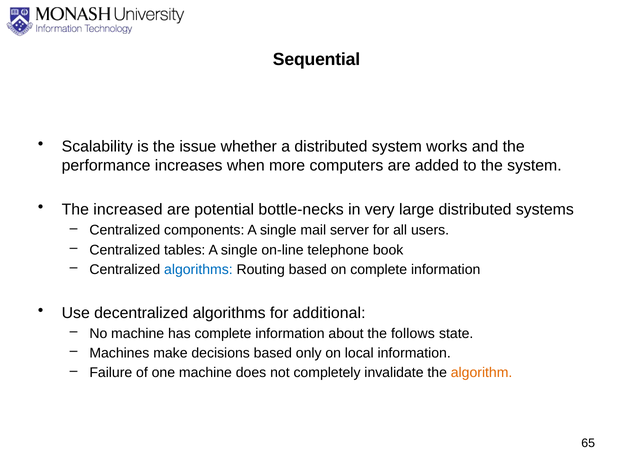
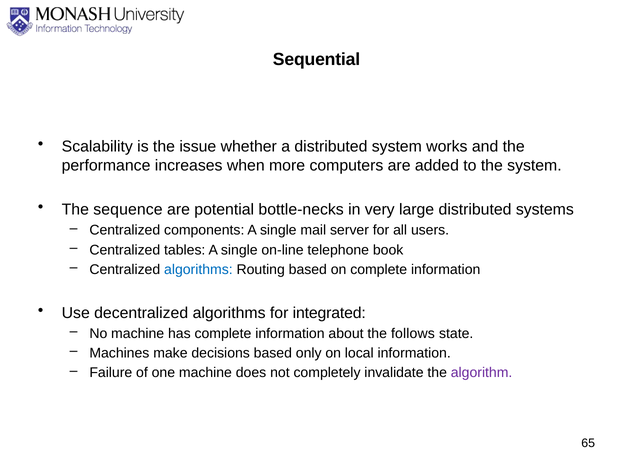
increased: increased -> sequence (128, 210)
additional: additional -> integrated (329, 313)
algorithm colour: orange -> purple (482, 373)
